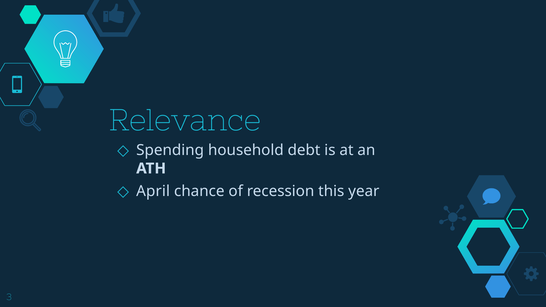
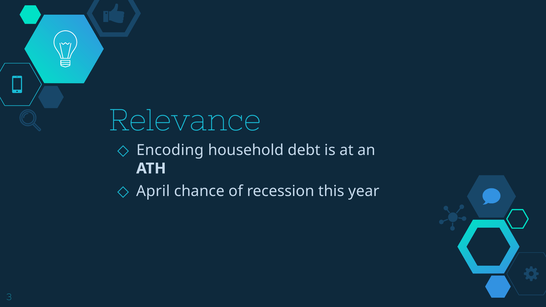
Spending: Spending -> Encoding (170, 150)
